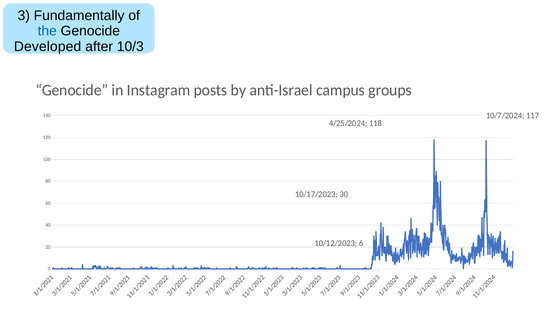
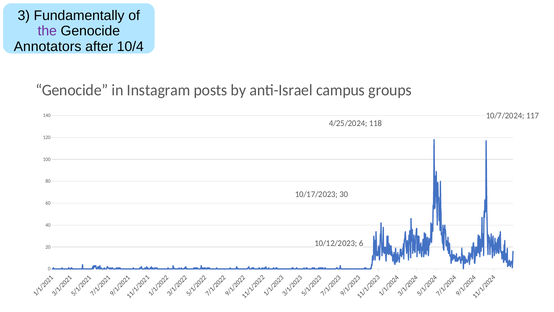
the colour: blue -> purple (47, 31)
Developed: Developed -> Annotators (48, 46)
10/3: 10/3 -> 10/4 (130, 46)
